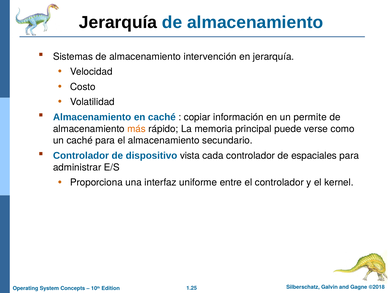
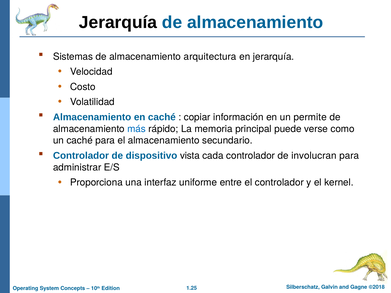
intervención: intervención -> arquitectura (210, 57)
más colour: orange -> blue (137, 129)
espaciales: espaciales -> involucran (314, 156)
